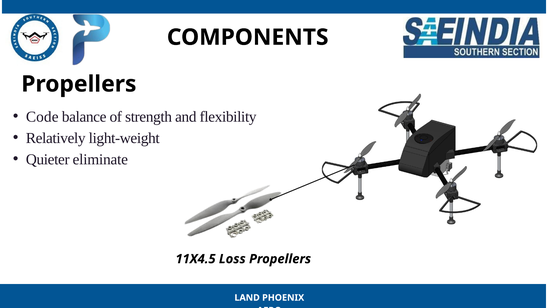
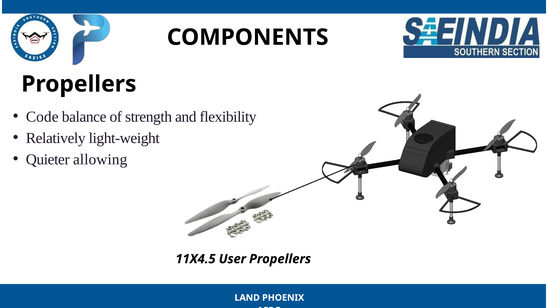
eliminate: eliminate -> allowing (100, 159)
Loss: Loss -> User (232, 259)
